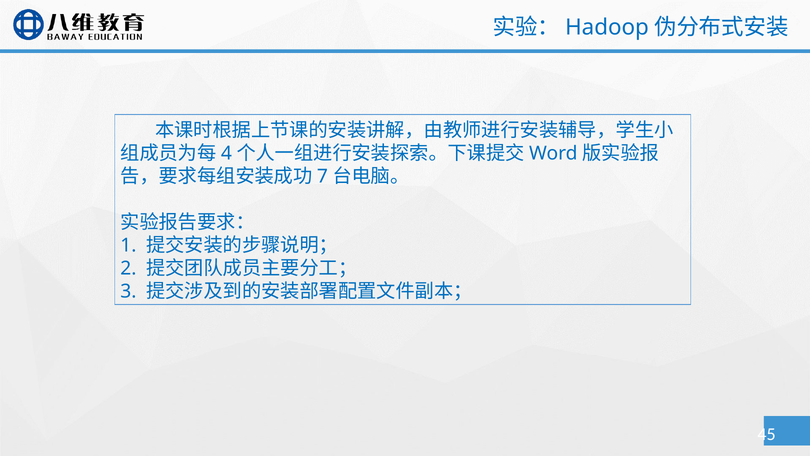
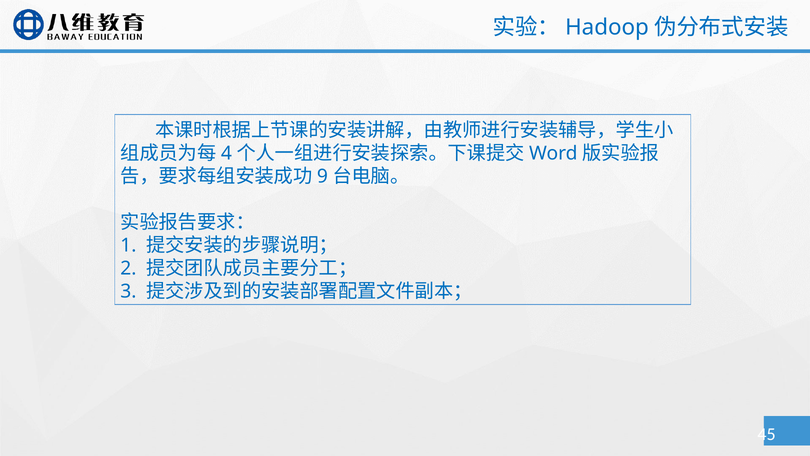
7: 7 -> 9 (322, 176)
